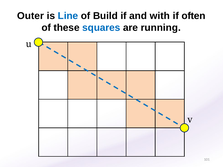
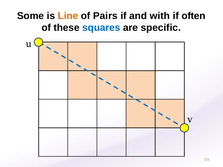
Outer: Outer -> Some (31, 16)
Line colour: blue -> orange (68, 16)
Build: Build -> Pairs (105, 16)
running: running -> specific (161, 28)
